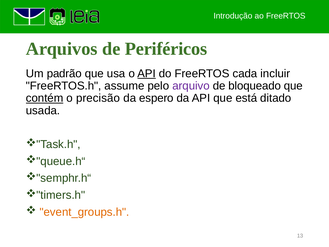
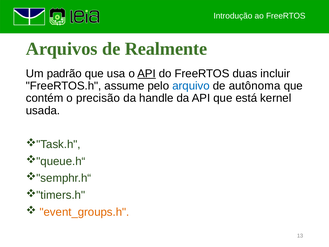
Periféricos: Periféricos -> Realmente (166, 49)
cada: cada -> duas (245, 73)
arquivo colour: purple -> blue (191, 86)
bloqueado: bloqueado -> autônoma (255, 86)
contém underline: present -> none (45, 98)
espero: espero -> handle (156, 98)
ditado: ditado -> kernel (276, 98)
